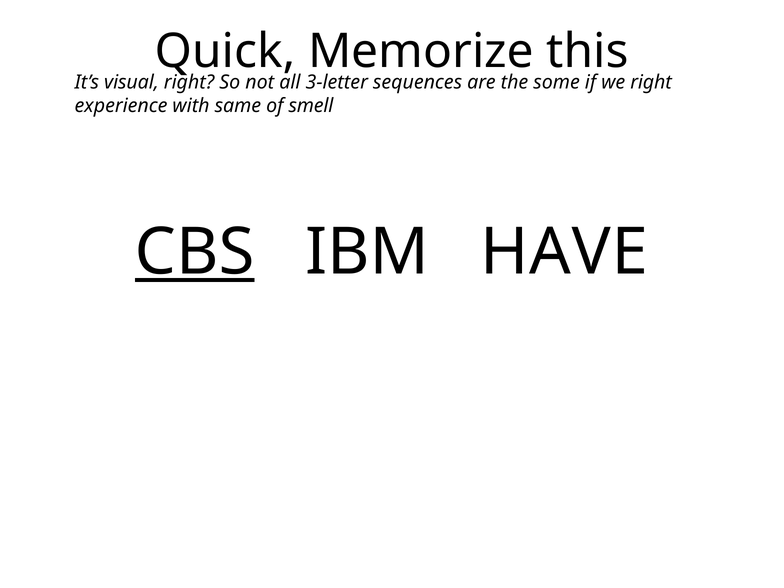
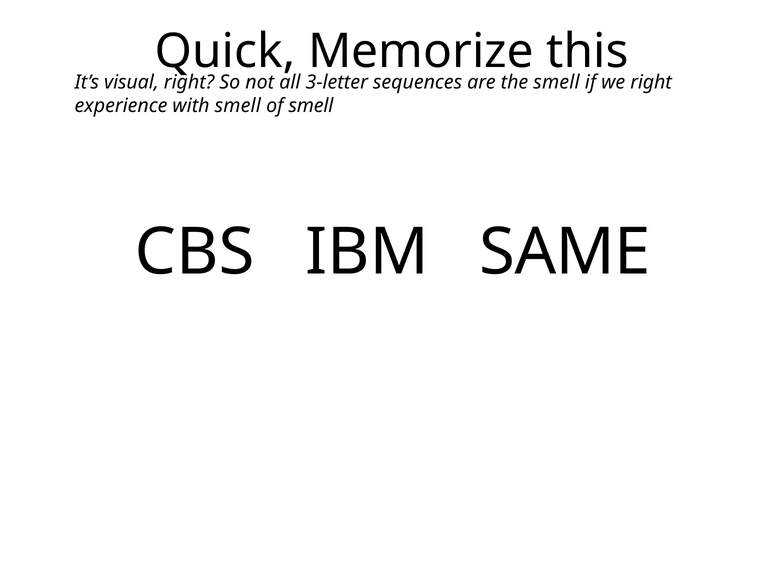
some: some -> smell (556, 82)
with same: same -> smell (238, 106)
CBS underline: present -> none (195, 252)
HAVE: HAVE -> SAME (565, 252)
